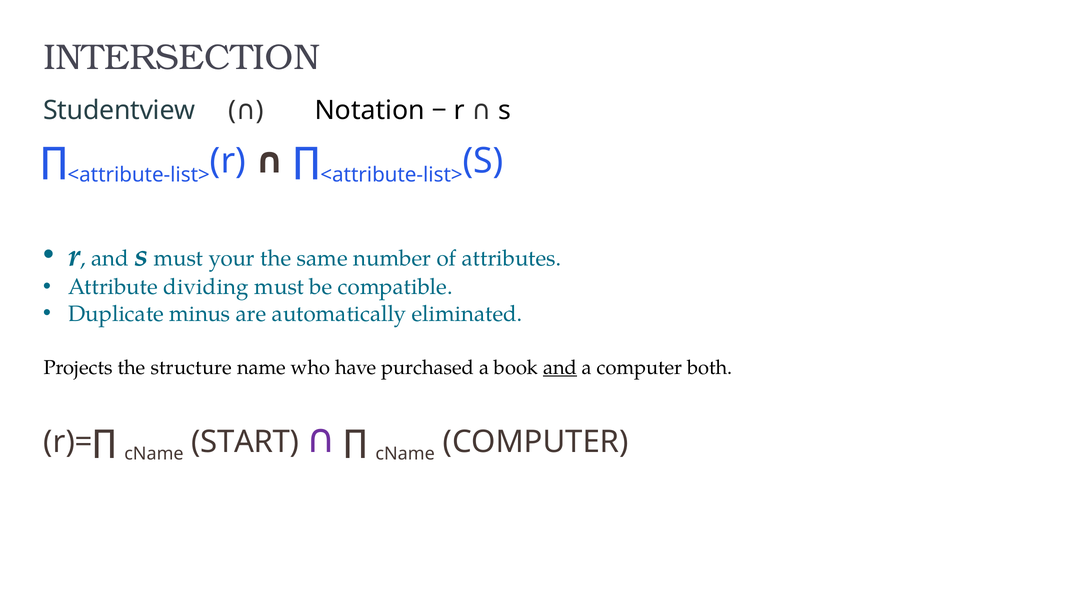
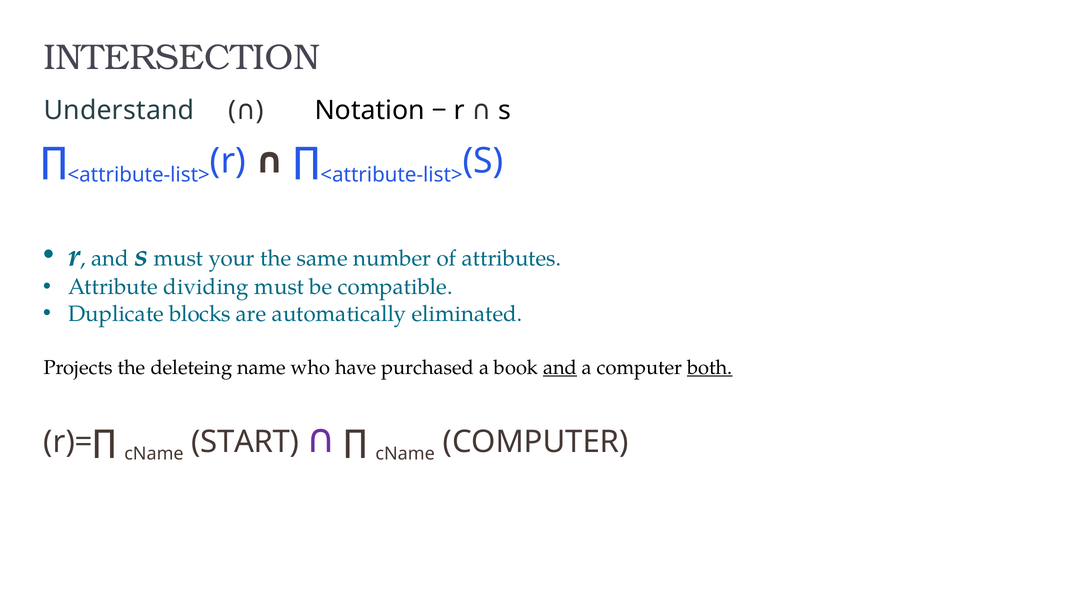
Studentview: Studentview -> Understand (119, 110)
minus: minus -> blocks (200, 314)
structure: structure -> deleteing (191, 367)
both underline: none -> present (710, 367)
